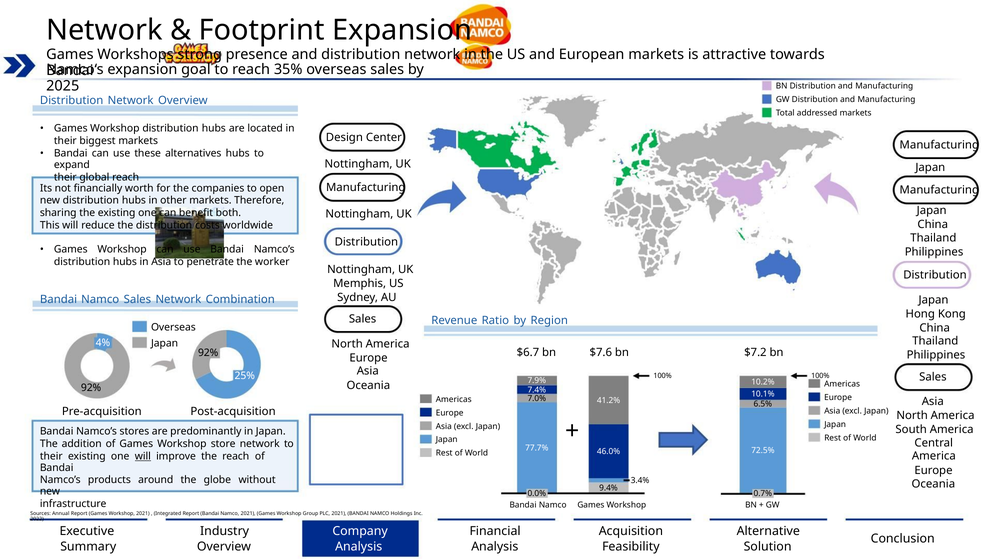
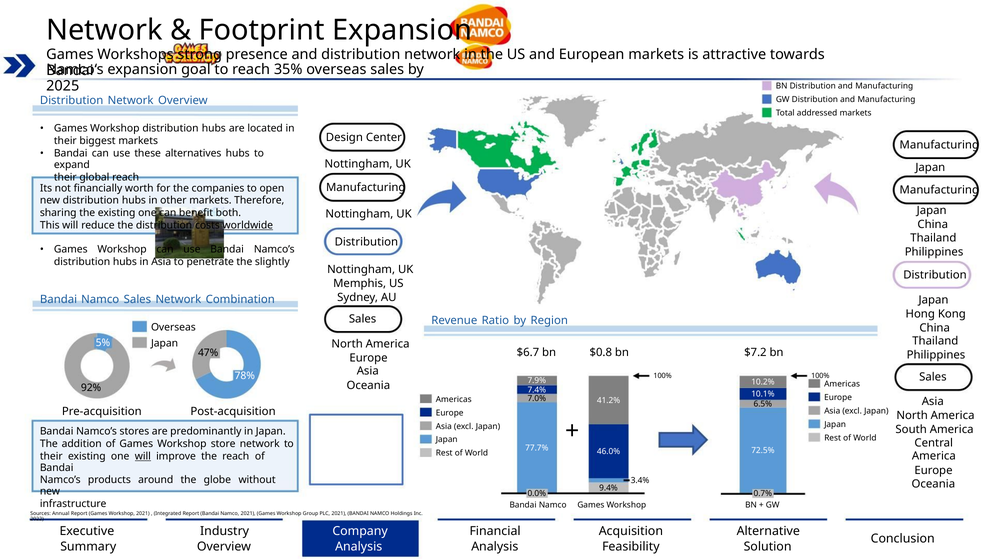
worldwide underline: none -> present (248, 225)
worker: worker -> slightly (272, 262)
4%: 4% -> 5% (103, 343)
92%: 92% -> 47% (208, 353)
$7.6: $7.6 -> $0.8 (601, 352)
25%: 25% -> 78% (245, 375)
